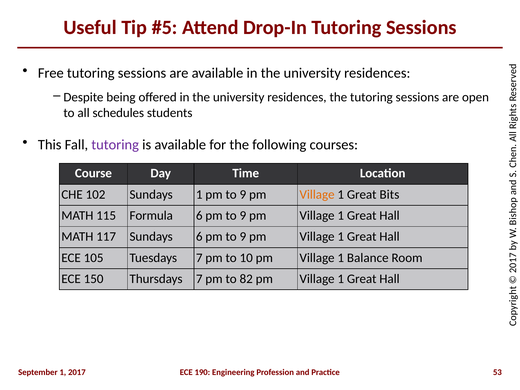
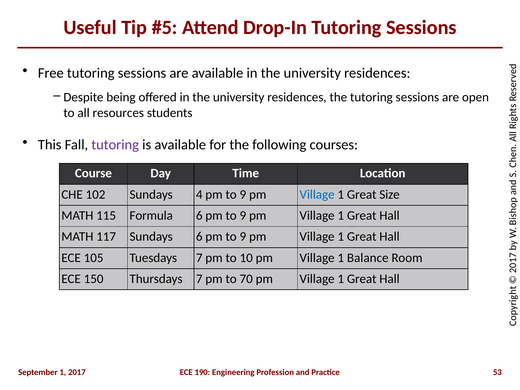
schedules: schedules -> resources (118, 113)
Sundays 1: 1 -> 4 (199, 194)
Village colour: orange -> blue (317, 194)
Bits: Bits -> Size (390, 194)
82: 82 -> 70 (246, 279)
